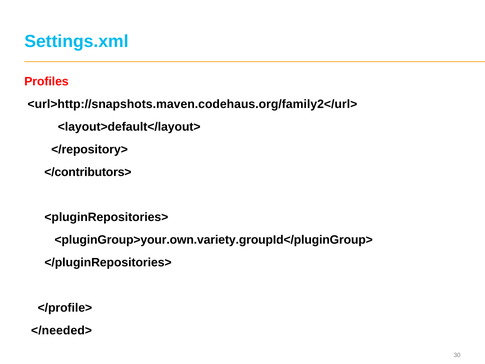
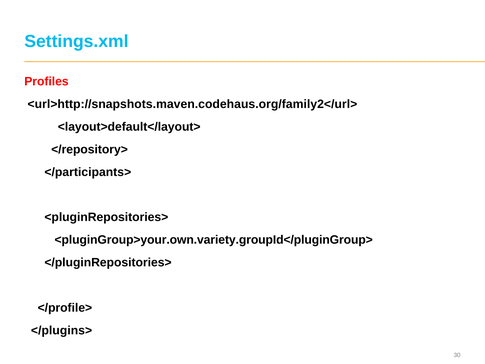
</contributors>: </contributors> -> </participants> (88, 172)
</needed>: </needed> -> </plugins> (62, 330)
